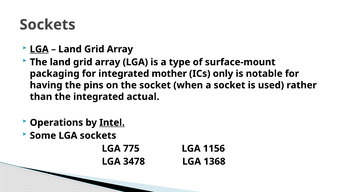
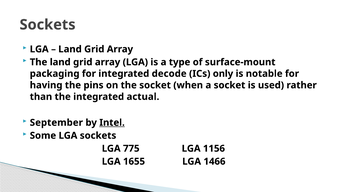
LGA underline: present -> none (39, 49)
mother: mother -> decode (169, 74)
Operations: Operations -> September (56, 122)
3478: 3478 -> 1655 (134, 161)
1368: 1368 -> 1466 (214, 161)
